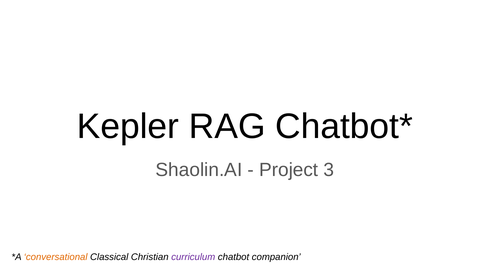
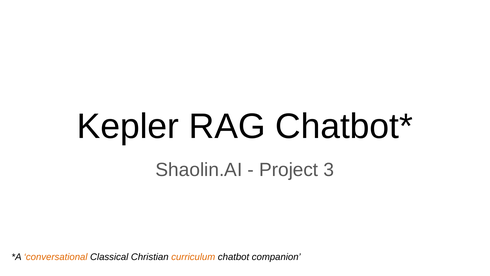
curriculum colour: purple -> orange (193, 257)
